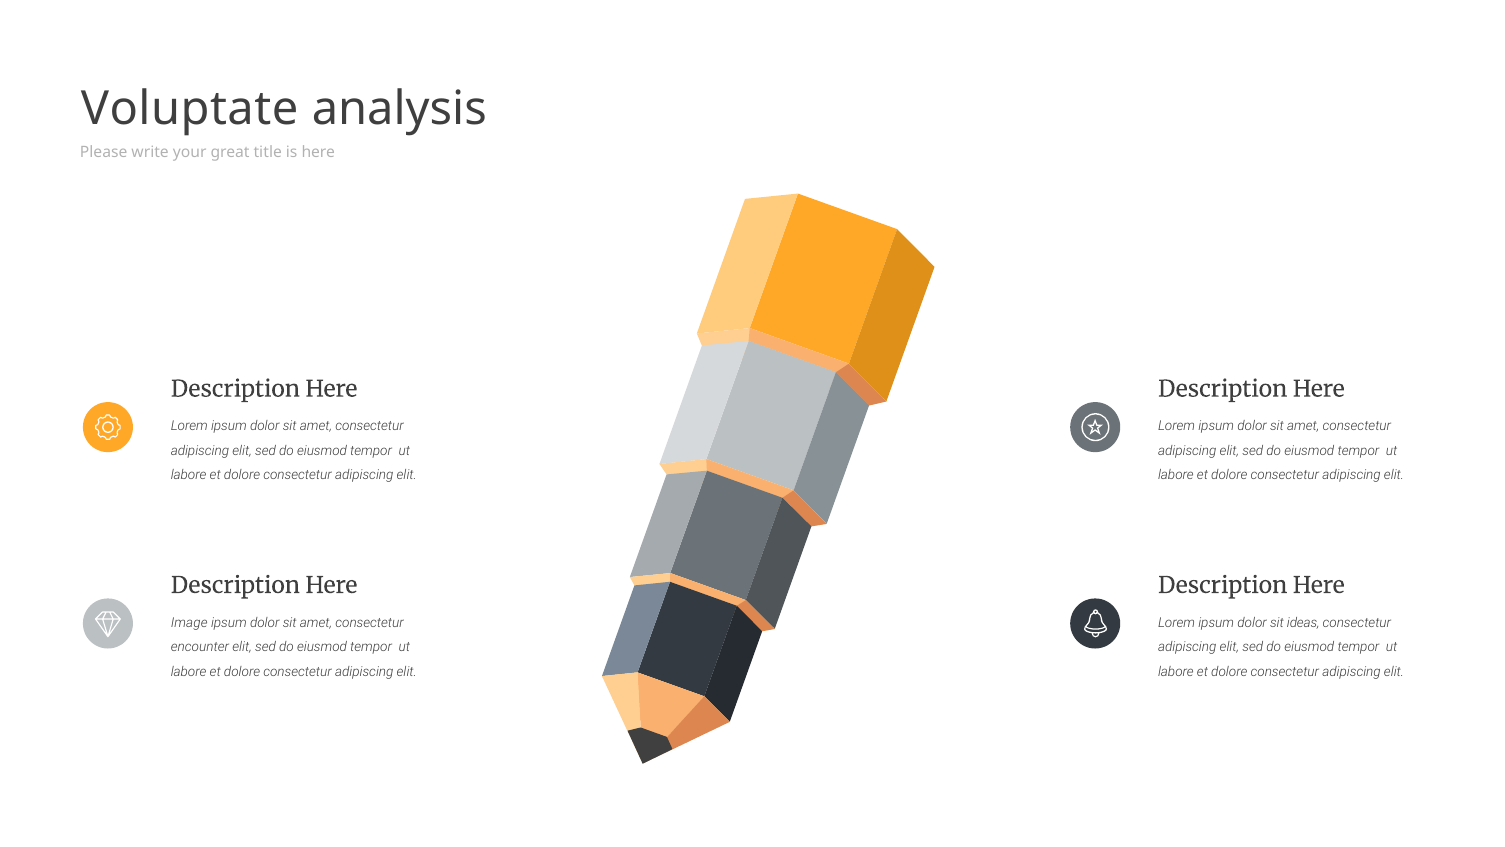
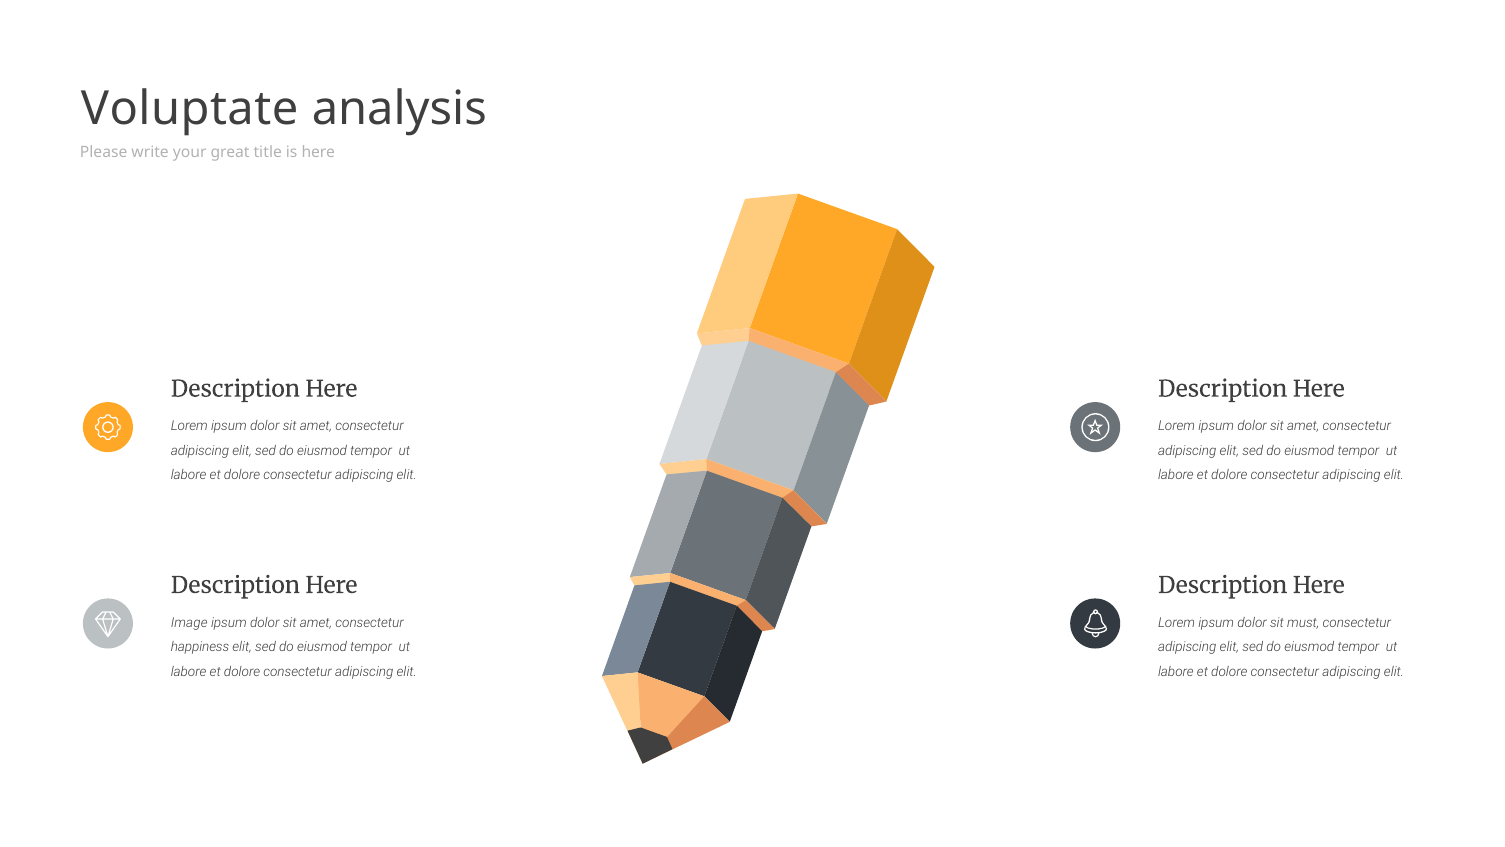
ideas: ideas -> must (1303, 622)
encounter: encounter -> happiness (200, 647)
